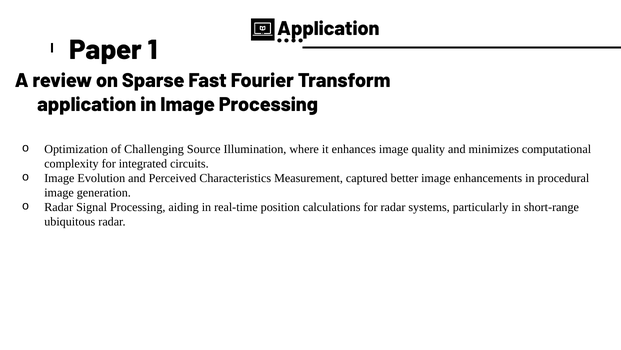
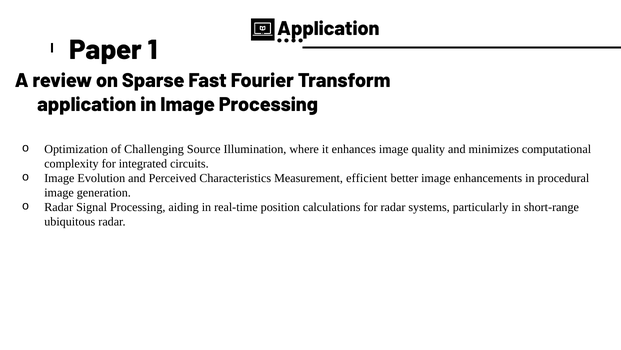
captured: captured -> efficient (367, 178)
